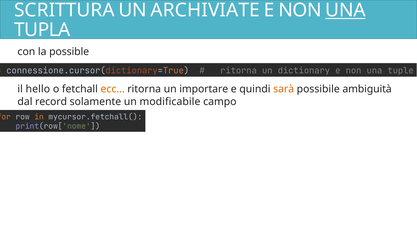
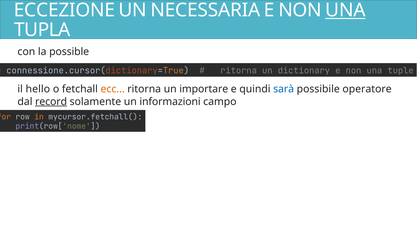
SCRITTURA: SCRITTURA -> ECCEZIONE (65, 10)
ARCHIVIATE: ARCHIVIATE -> NECESSARIA (205, 10)
sarà colour: orange -> blue (284, 89)
ambiguità: ambiguità -> operatore (367, 89)
record underline: none -> present (51, 102)
modificabile: modificabile -> informazioni (170, 102)
